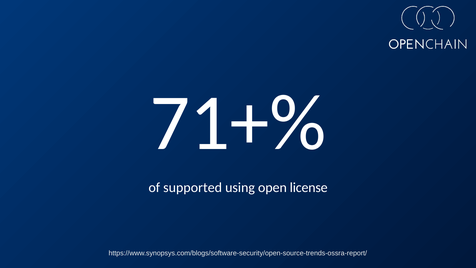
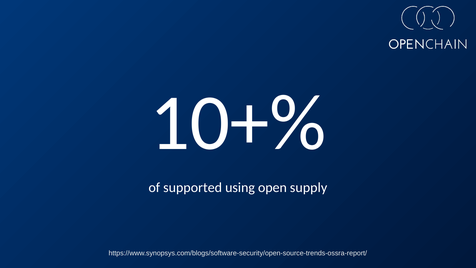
71+%: 71+% -> 10+% (238, 123)
license: license -> supply (309, 188)
